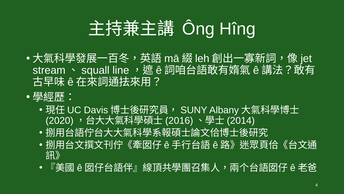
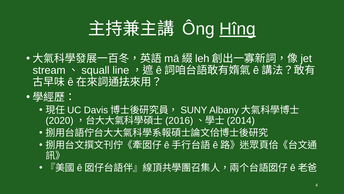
Hîng underline: none -> present (238, 29)
